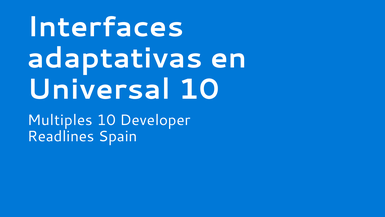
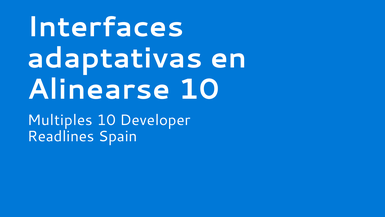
Universal: Universal -> Alinearse (99, 89)
